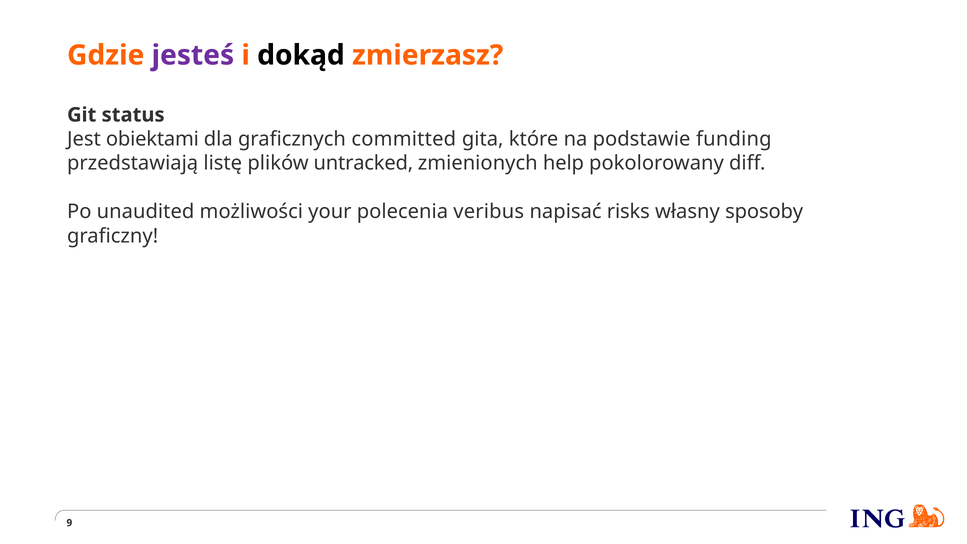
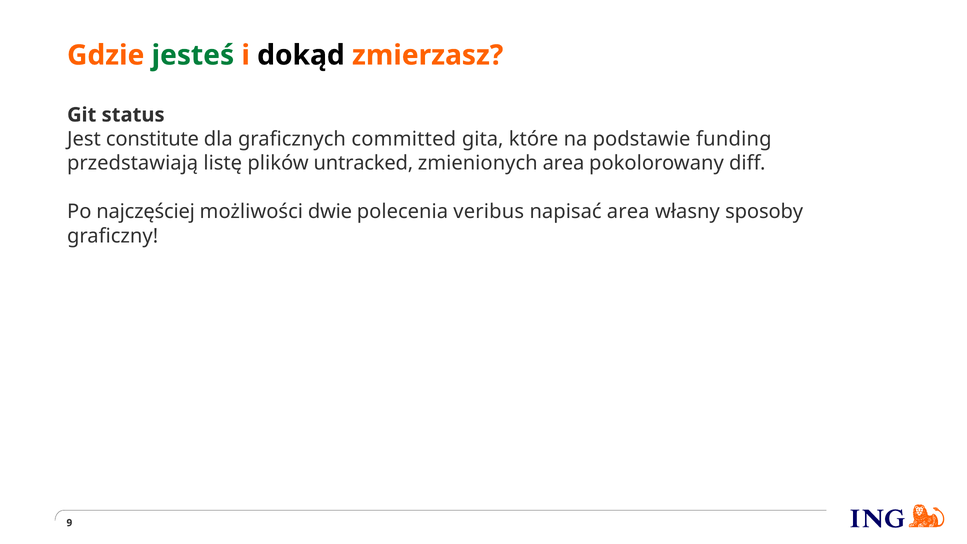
jesteś colour: purple -> green (193, 55)
obiektami: obiektami -> constitute (152, 139)
zmienionych help: help -> area (563, 163)
unaudited: unaudited -> najczęściej (146, 212)
your: your -> dwie (330, 212)
napisać risks: risks -> area (628, 212)
